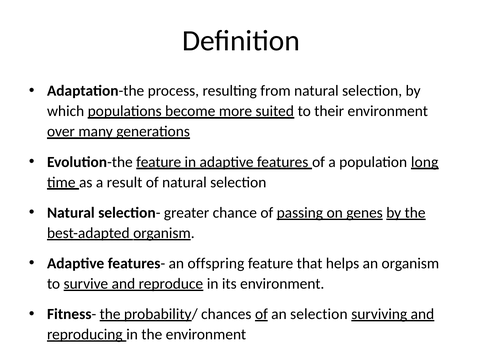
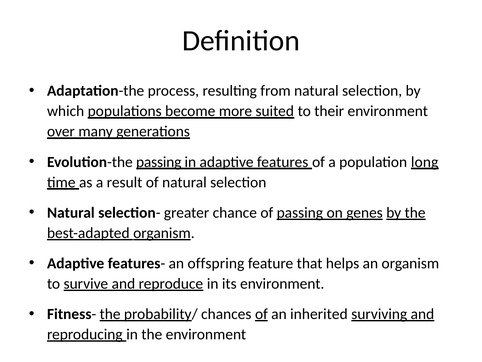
Evolution-the feature: feature -> passing (159, 162)
an selection: selection -> inherited (319, 314)
